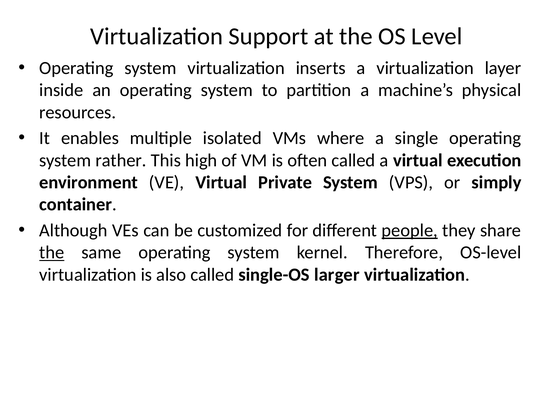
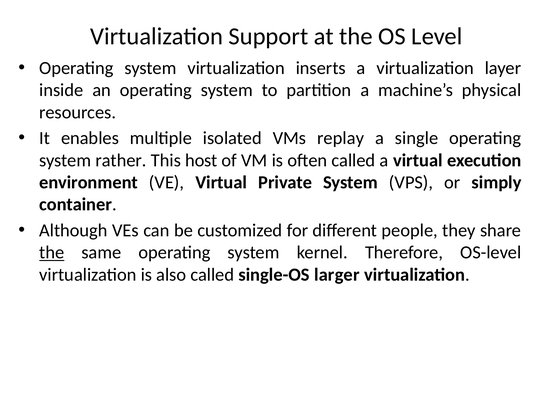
where: where -> replay (341, 138)
high: high -> host (201, 160)
people underline: present -> none (410, 230)
